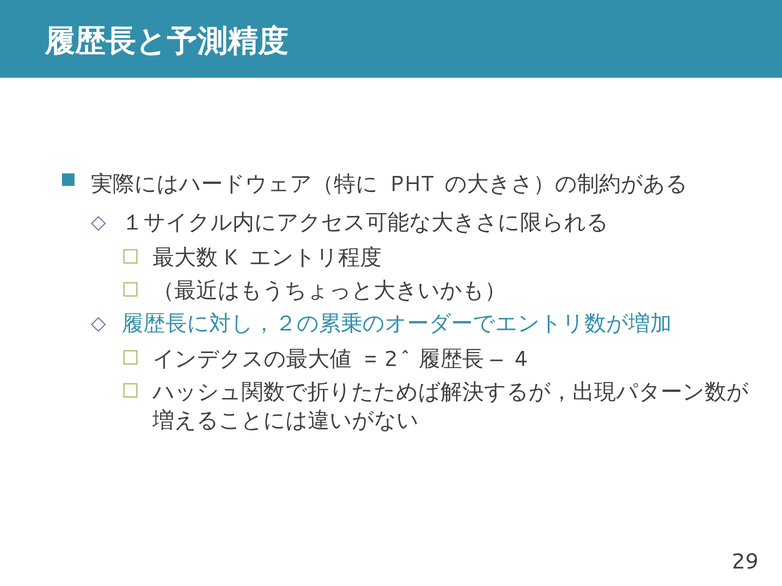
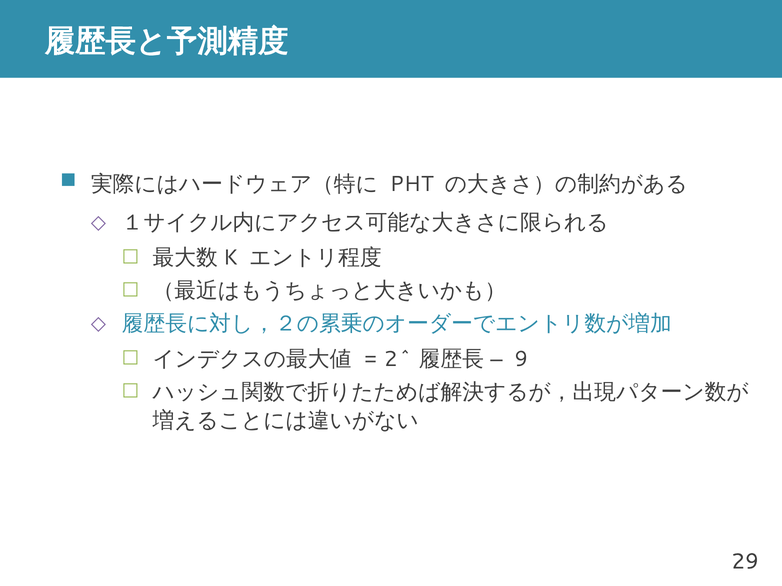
4: 4 -> 9 (521, 359)
